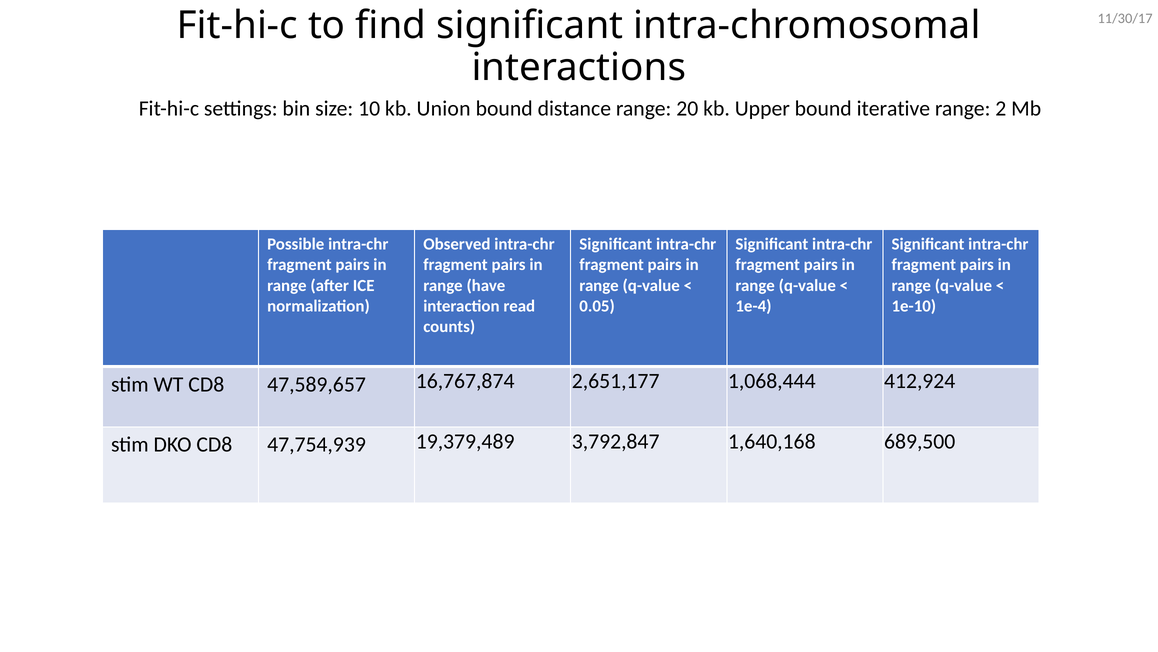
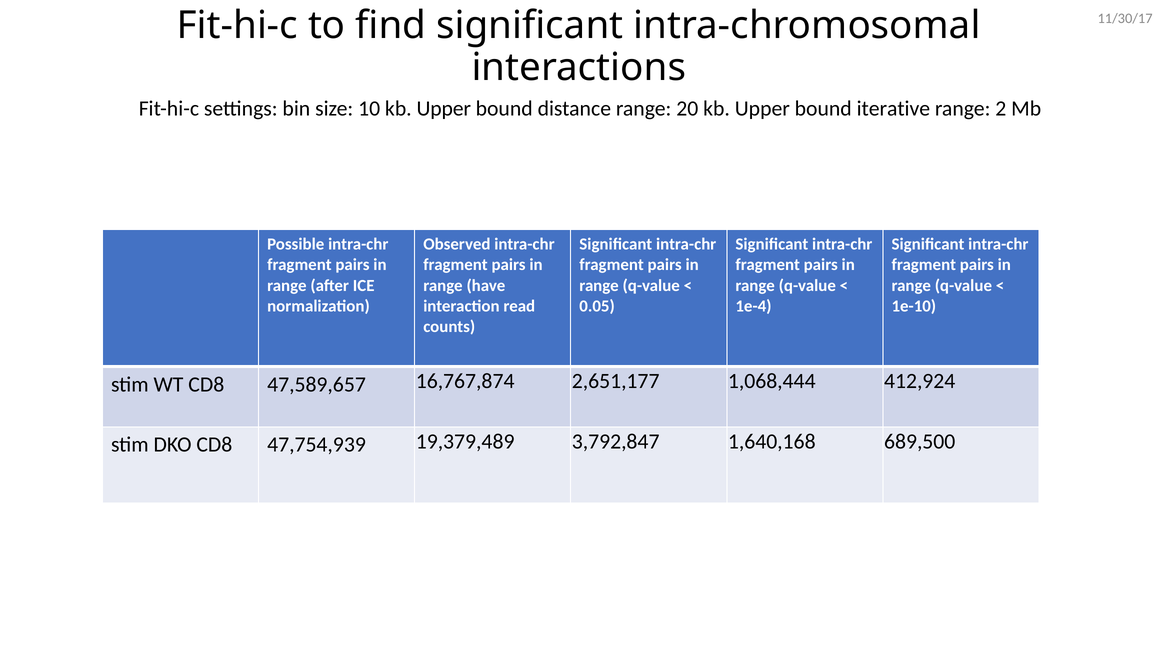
10 kb Union: Union -> Upper (444, 108)
